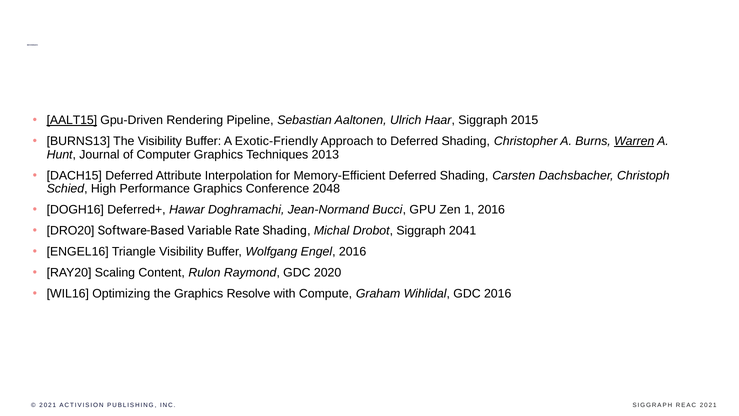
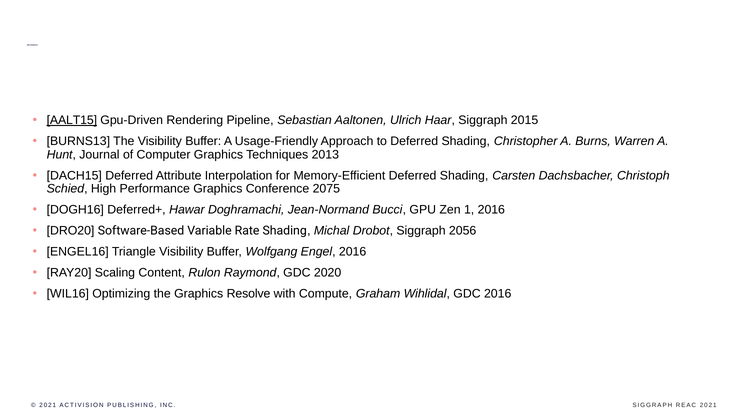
Exotic-Friendly: Exotic-Friendly -> Usage-Friendly (276, 141)
Warren underline: present -> none (634, 141)
2048: 2048 -> 2075 (326, 189)
2041: 2041 -> 2056 (463, 231)
